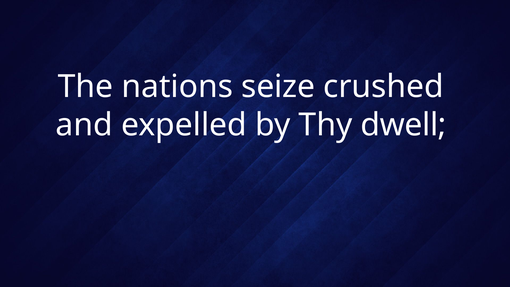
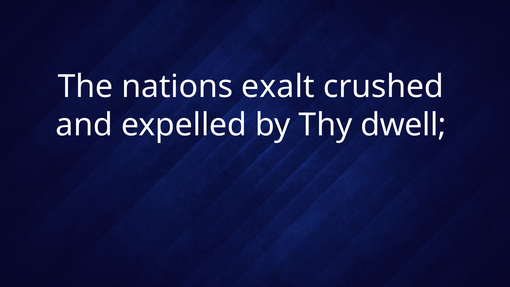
seize: seize -> exalt (278, 87)
